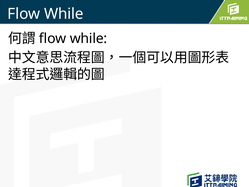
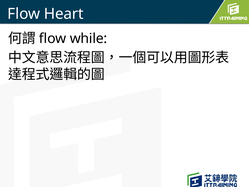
While: While -> Heart (64, 14)
